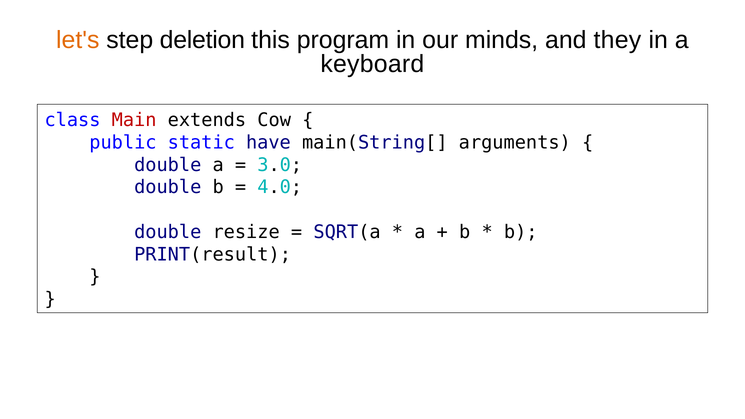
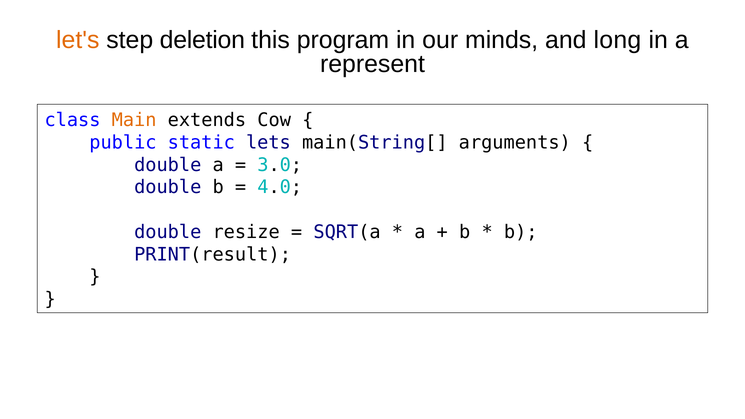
they: they -> long (617, 40)
keyboard: keyboard -> represent (372, 64)
Main colour: red -> orange (134, 120)
have: have -> lets (268, 143)
